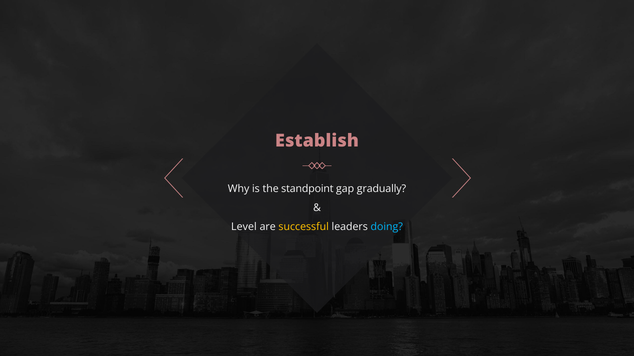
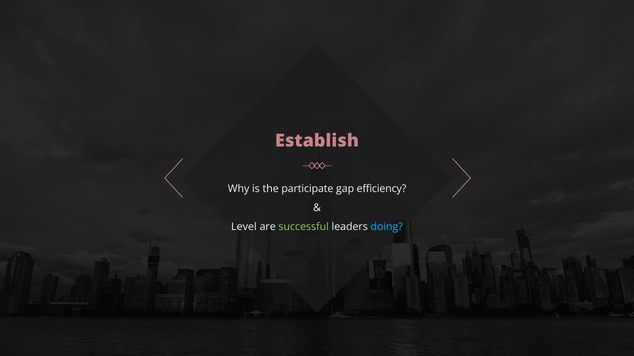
standpoint: standpoint -> participate (307, 189)
gradually: gradually -> efficiency (382, 189)
successful colour: yellow -> light green (304, 227)
